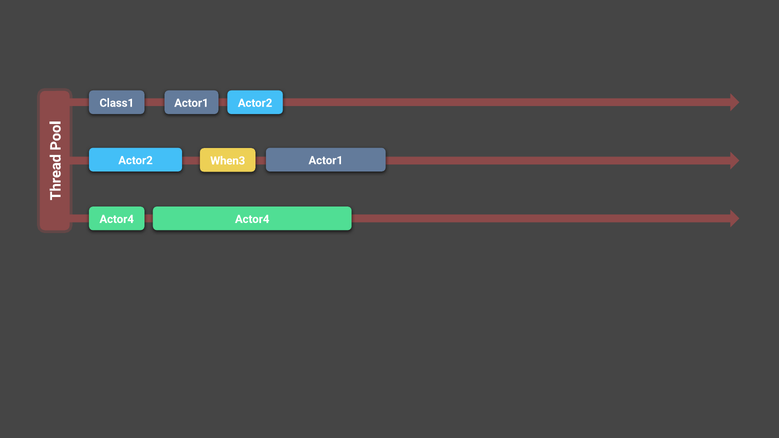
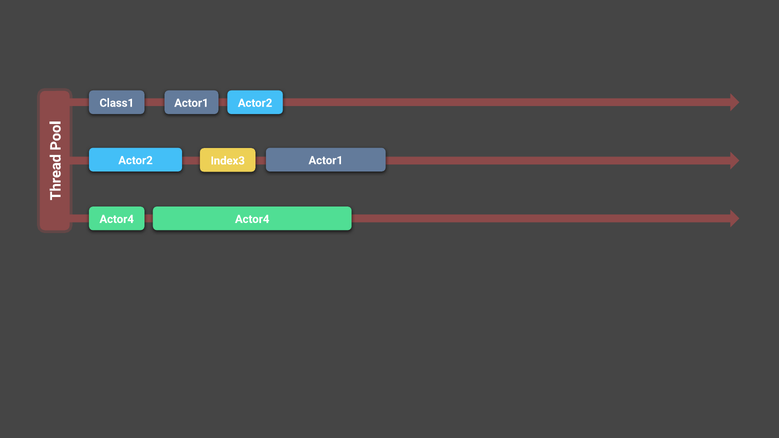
When3: When3 -> Index3 (228, 161)
